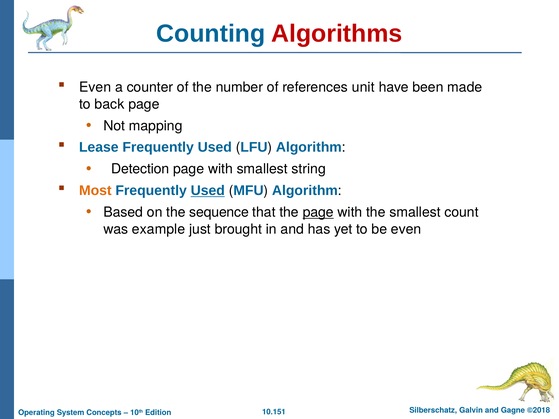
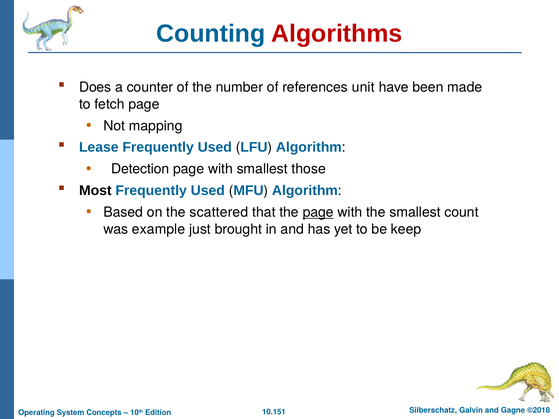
Even: Even -> Does (95, 87)
back: back -> fetch (110, 104)
string: string -> those (309, 169)
Most colour: orange -> black (95, 191)
Used underline: present -> none (208, 191)
sequence: sequence -> scattered (219, 212)
be even: even -> keep (406, 229)
